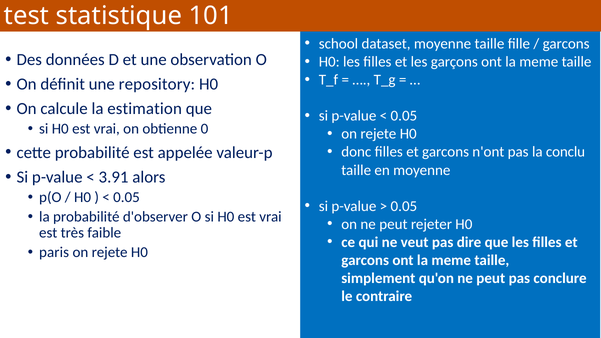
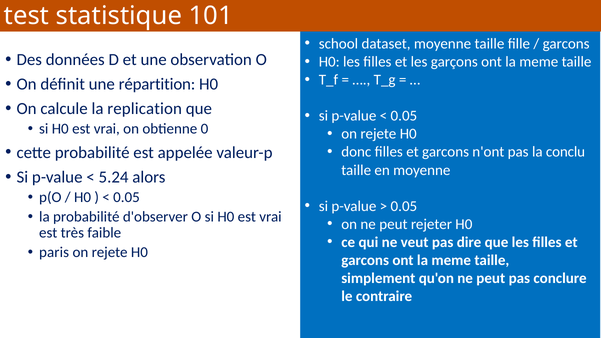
repository: repository -> répartition (157, 84)
estimation: estimation -> replication (145, 109)
3.91: 3.91 -> 5.24 (114, 177)
